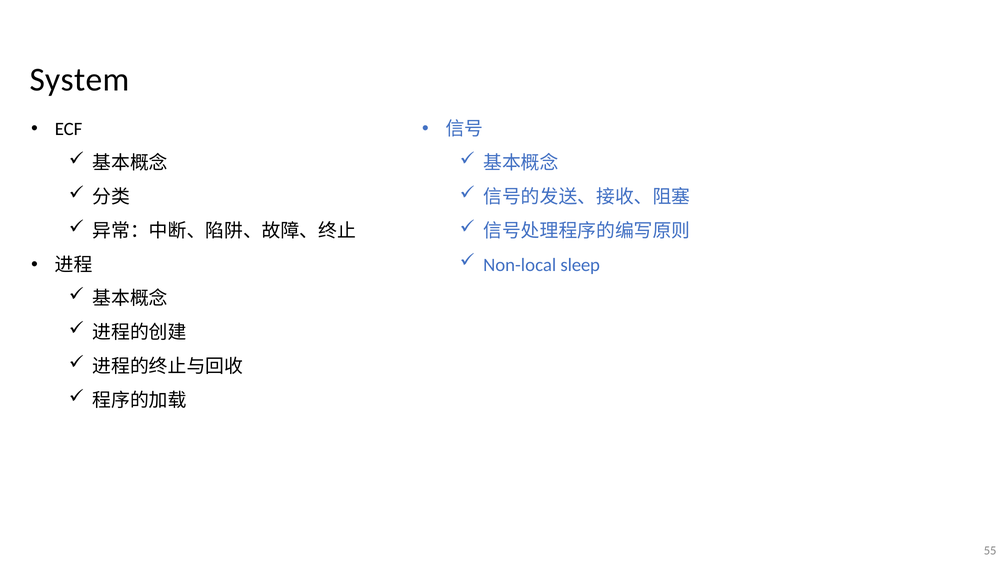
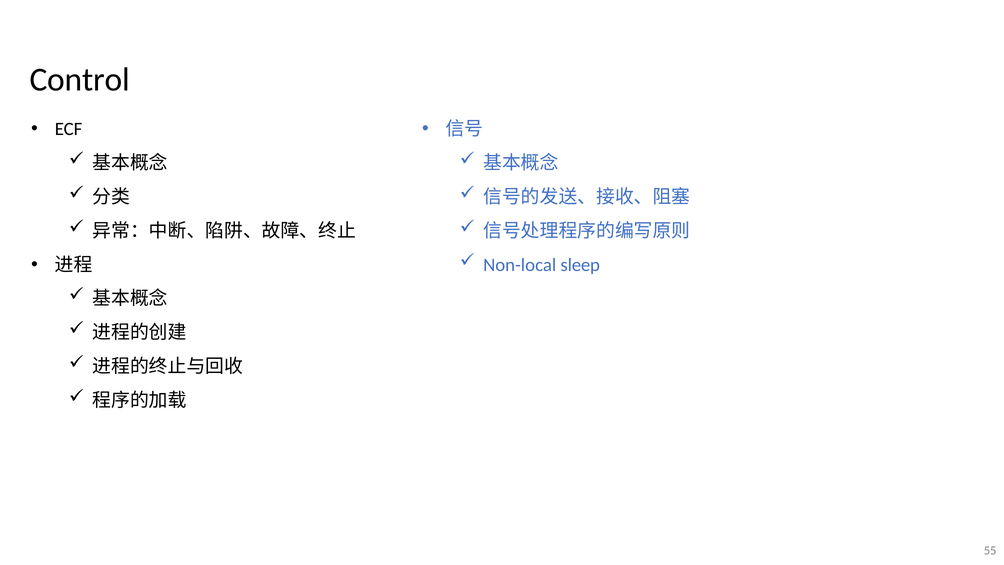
System: System -> Control (80, 79)
